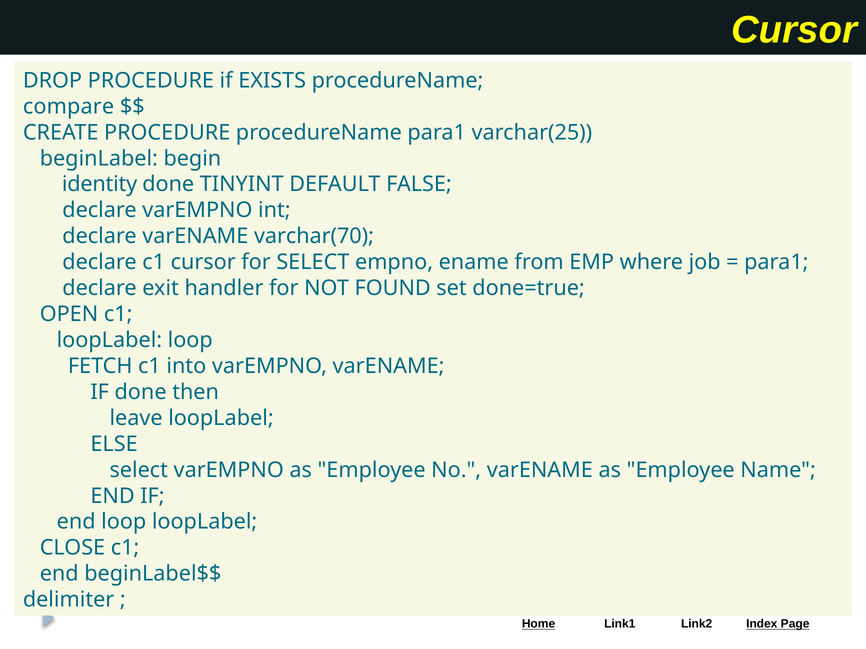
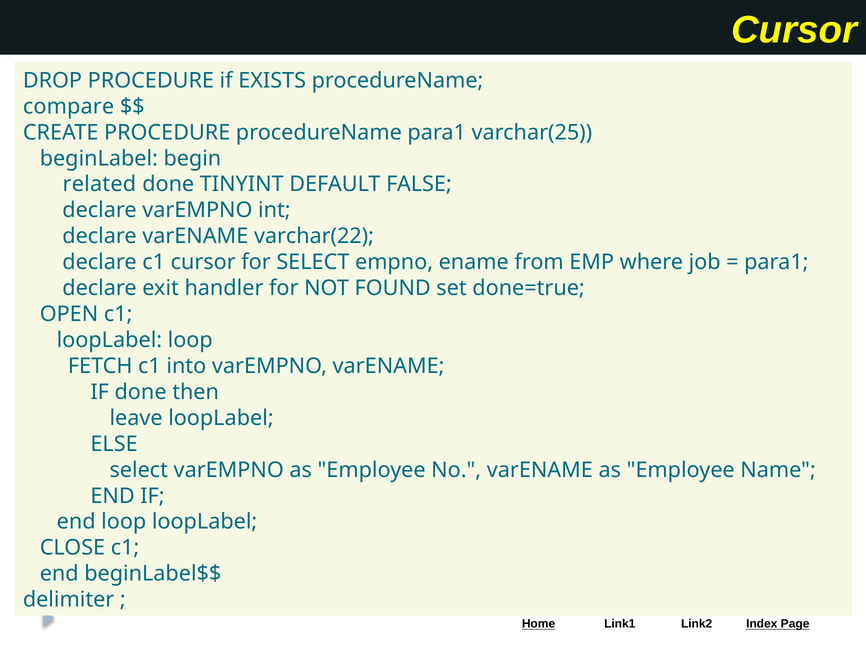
identity: identity -> related (99, 185)
varchar(70: varchar(70 -> varchar(22 (314, 236)
